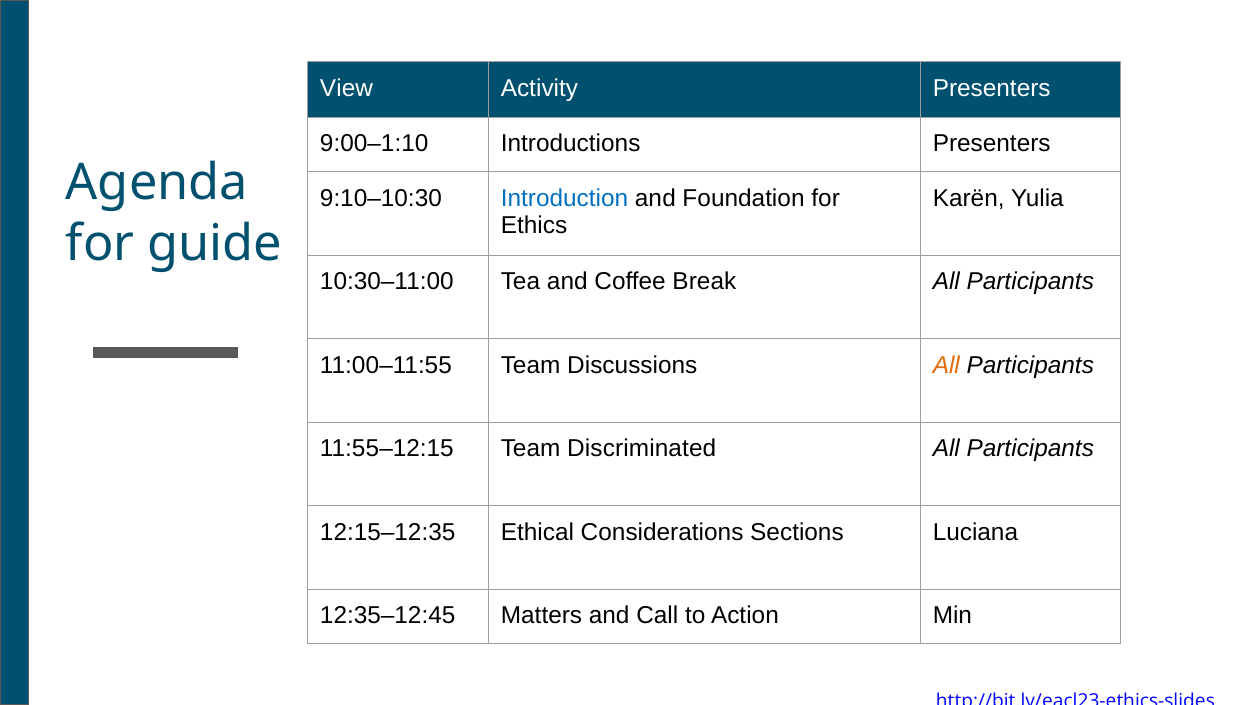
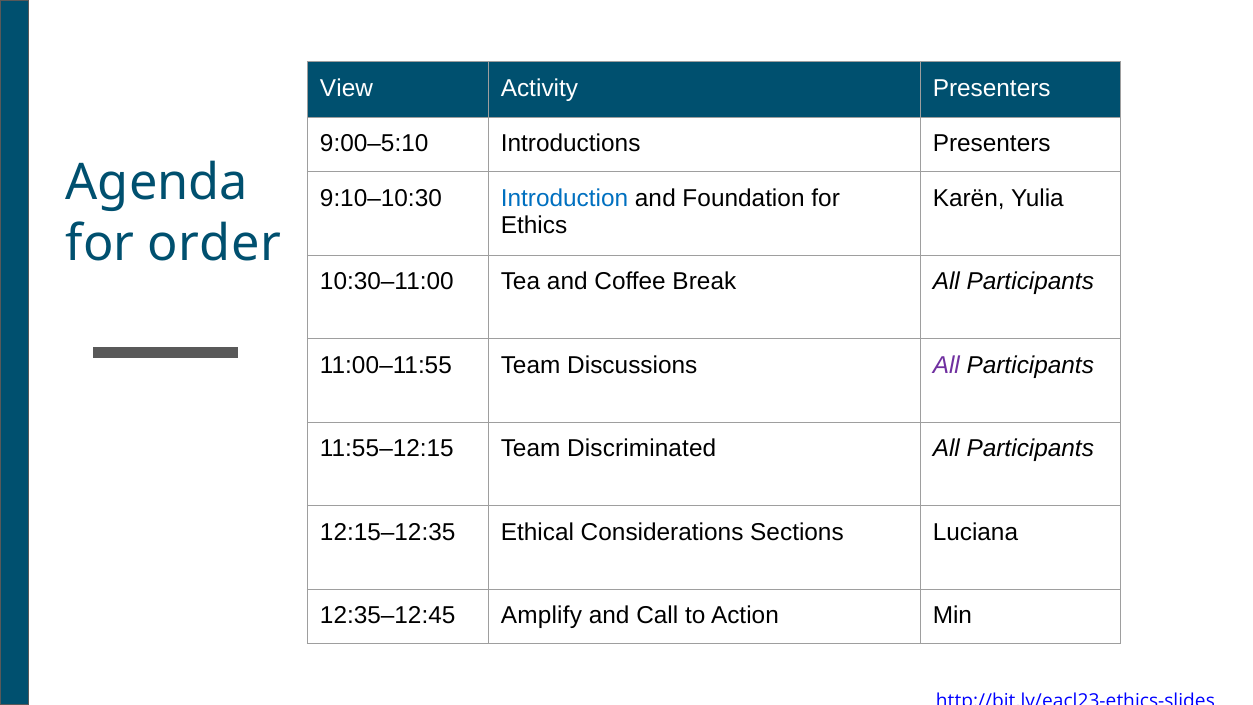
9:00–1:10: 9:00–1:10 -> 9:00–5:10 (374, 144)
guide: guide -> order (214, 243)
All colour: orange -> purple (946, 365)
Matters: Matters -> Amplify (541, 616)
